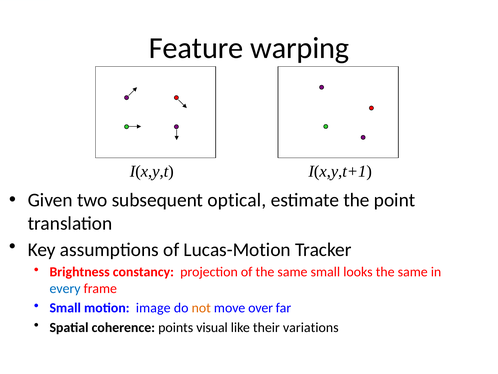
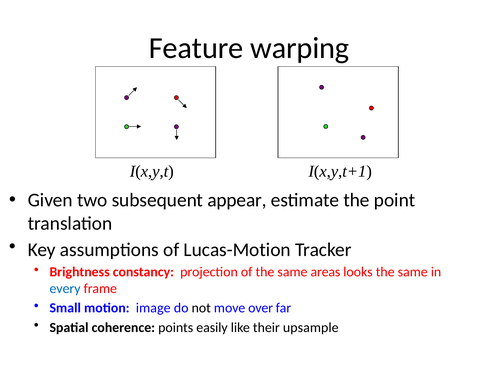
optical: optical -> appear (237, 200)
same small: small -> areas (325, 272)
not colour: orange -> black (201, 308)
visual: visual -> easily (212, 327)
variations: variations -> upsample (311, 327)
